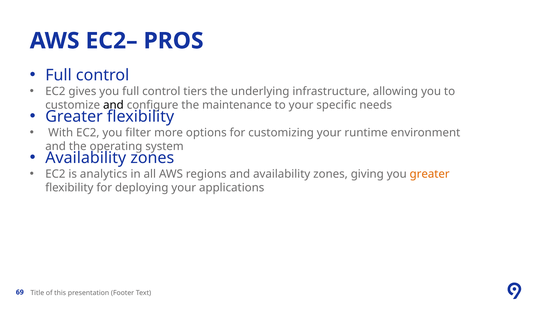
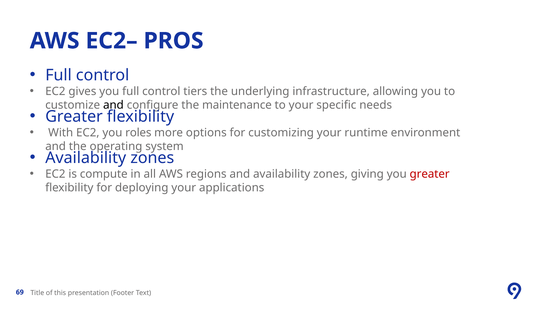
filter: filter -> roles (138, 133)
analytics: analytics -> compute (104, 174)
greater colour: orange -> red (430, 174)
